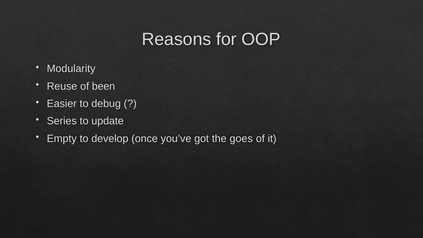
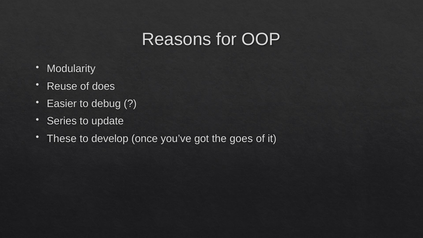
been: been -> does (103, 86)
Empty: Empty -> These (62, 139)
